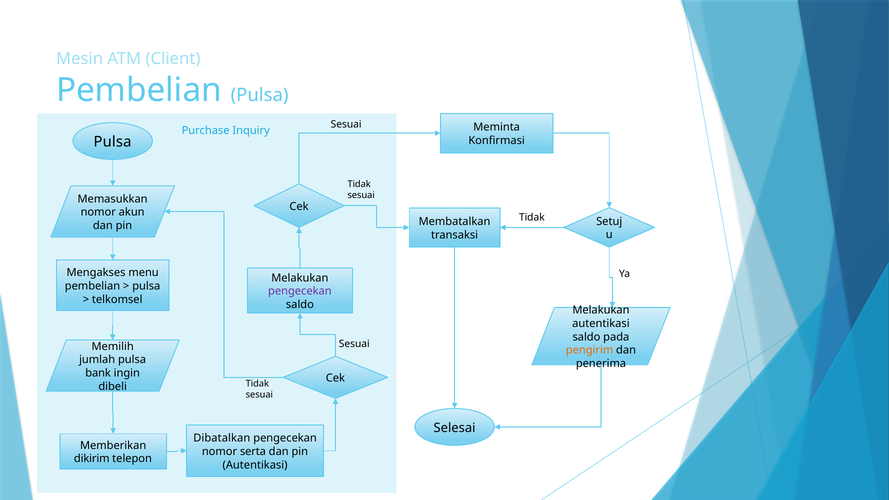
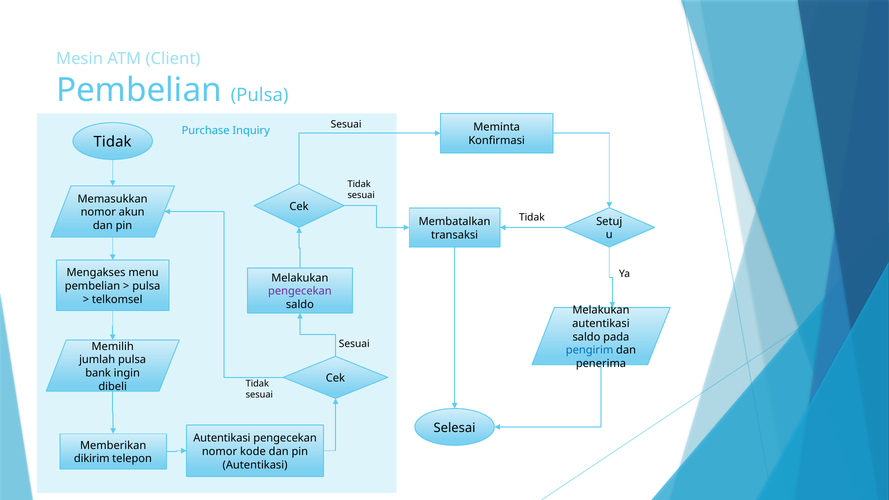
Pulsa: Pulsa -> Tidak (113, 142)
pengirim colour: orange -> blue (590, 350)
Dibatalkan: Dibatalkan -> Autentikasi (222, 438)
serta: serta -> kode (253, 452)
